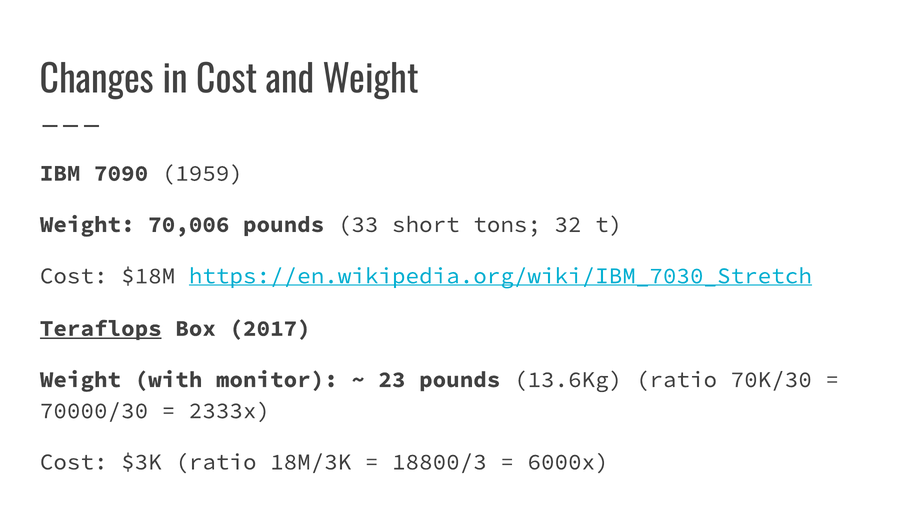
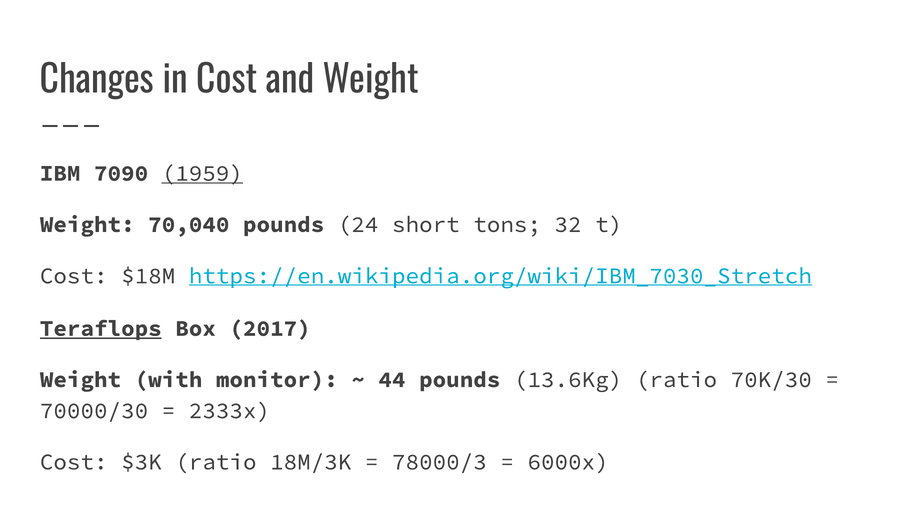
1959 underline: none -> present (202, 173)
70,006: 70,006 -> 70,040 (189, 224)
33: 33 -> 24 (358, 224)
23: 23 -> 44 (392, 380)
18800/3: 18800/3 -> 78000/3 (439, 462)
